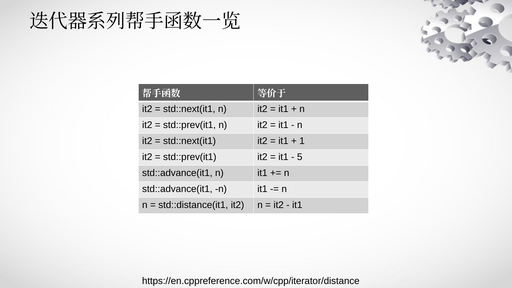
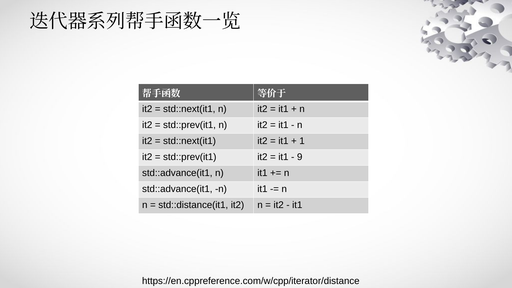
5: 5 -> 9 (300, 157)
